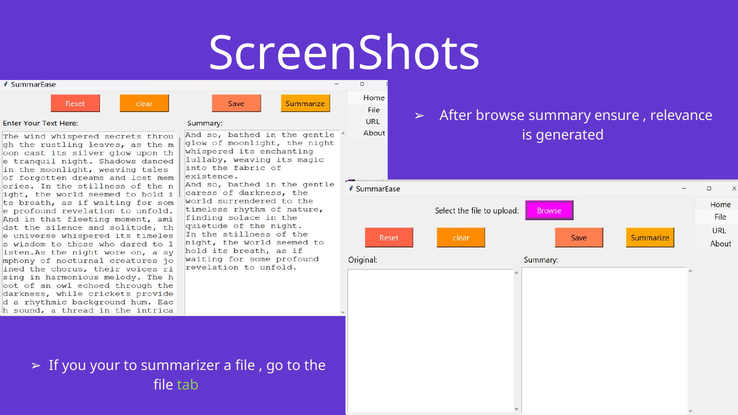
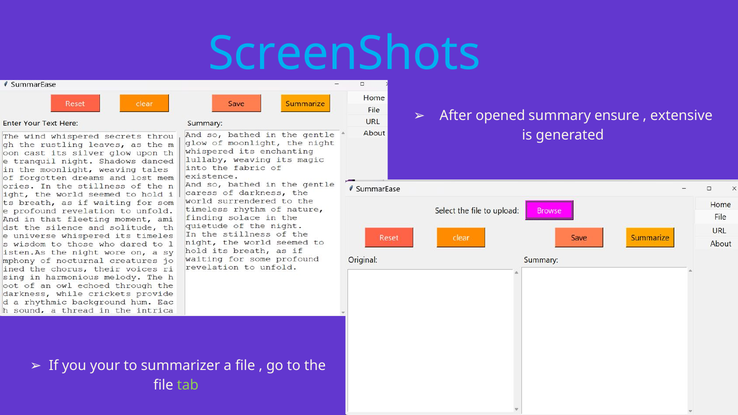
ScreenShots colour: white -> light blue (344, 54)
browse: browse -> opened (500, 116)
relevance: relevance -> extensive (681, 116)
